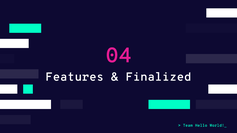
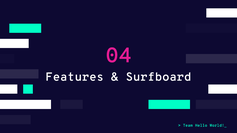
Finalized: Finalized -> Surfboard (159, 77)
